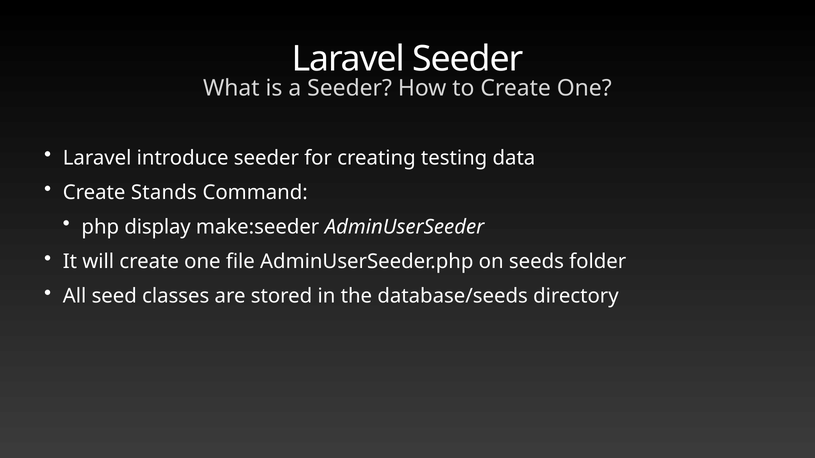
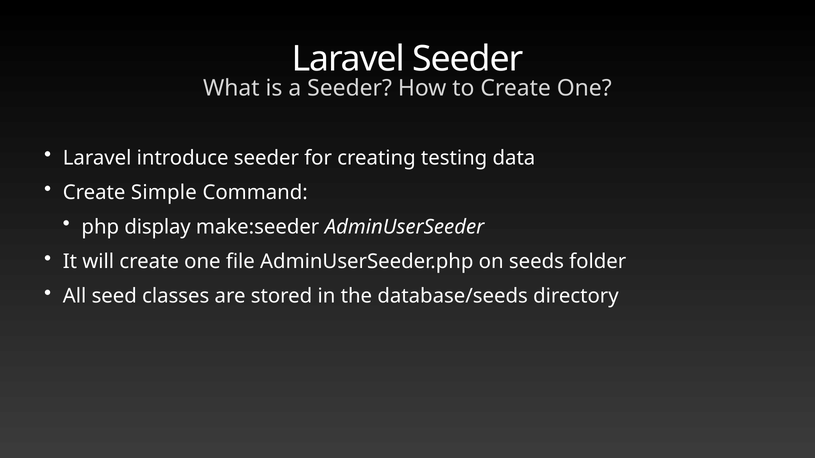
Stands: Stands -> Simple (164, 193)
